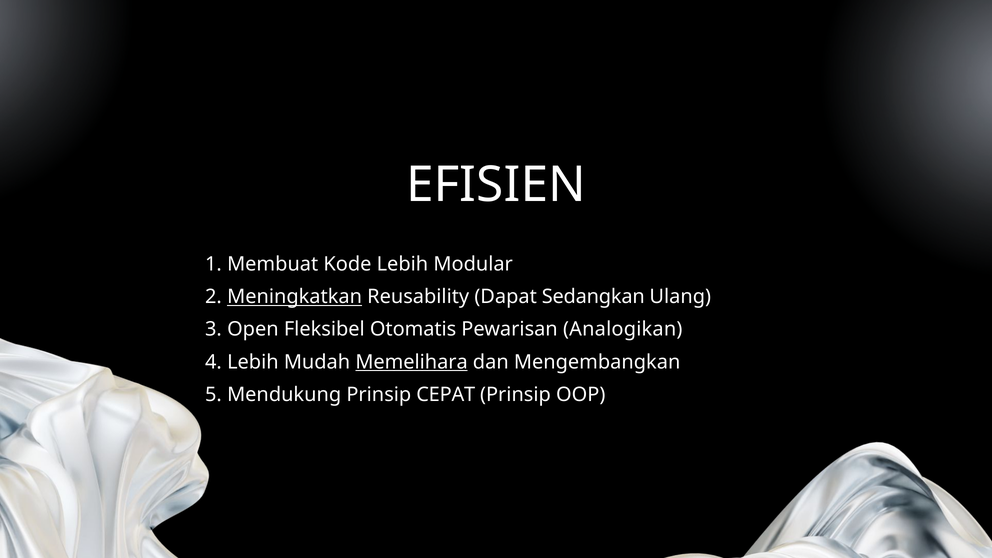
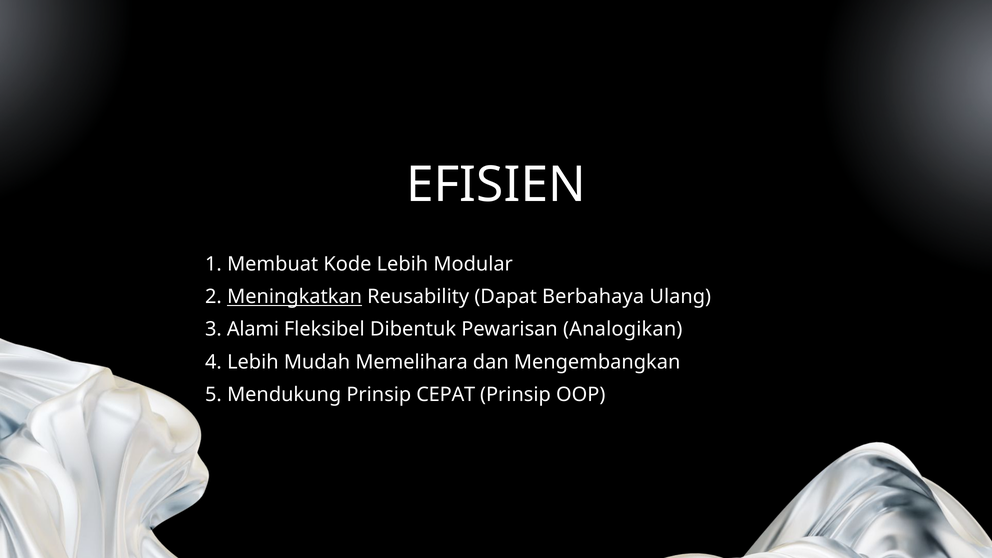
Sedangkan: Sedangkan -> Berbahaya (593, 297)
Open: Open -> Alami (253, 329)
Otomatis: Otomatis -> Dibentuk (413, 329)
Memelihara underline: present -> none (412, 362)
